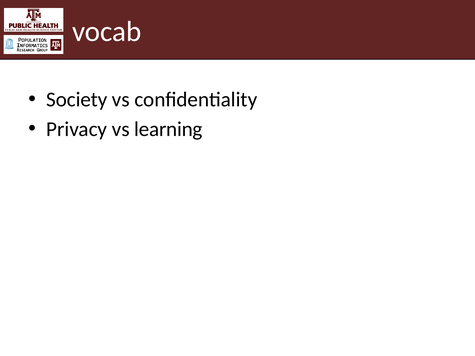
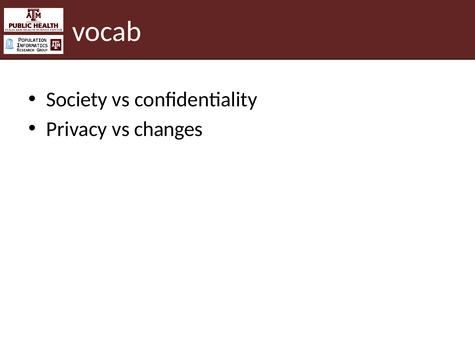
learning: learning -> changes (168, 129)
